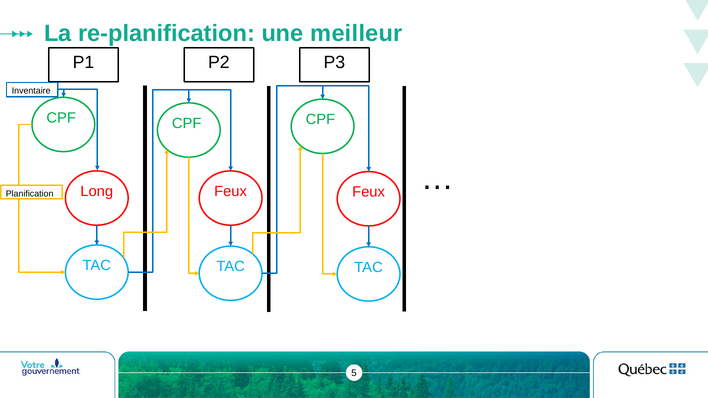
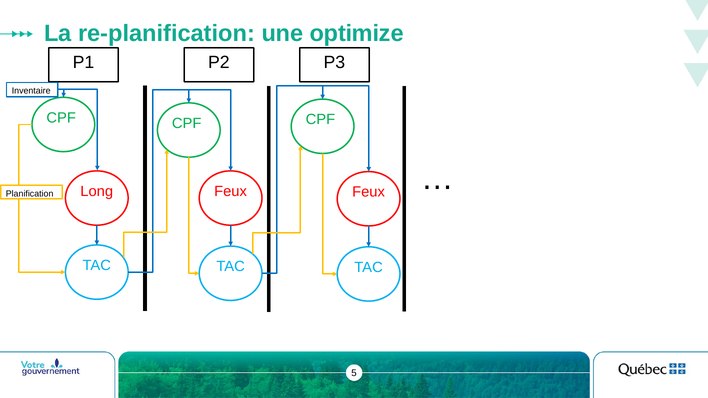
meilleur: meilleur -> optimize (357, 33)
